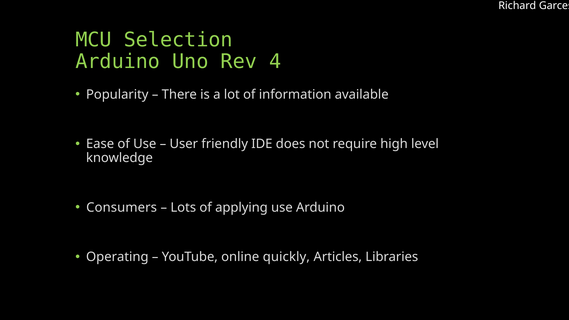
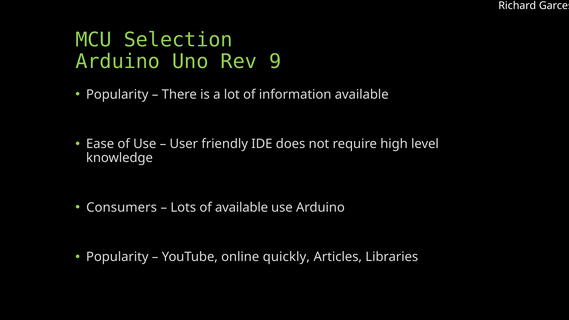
4: 4 -> 9 (275, 62)
of applying: applying -> available (242, 207)
Operating: Operating -> Popularity (117, 257)
